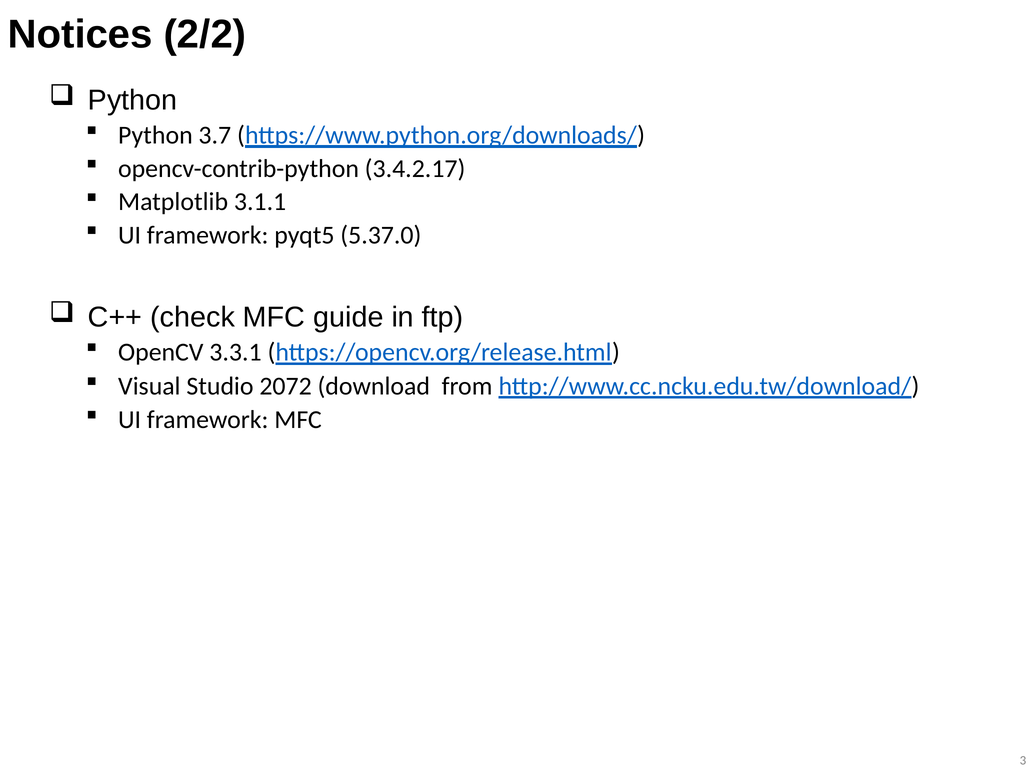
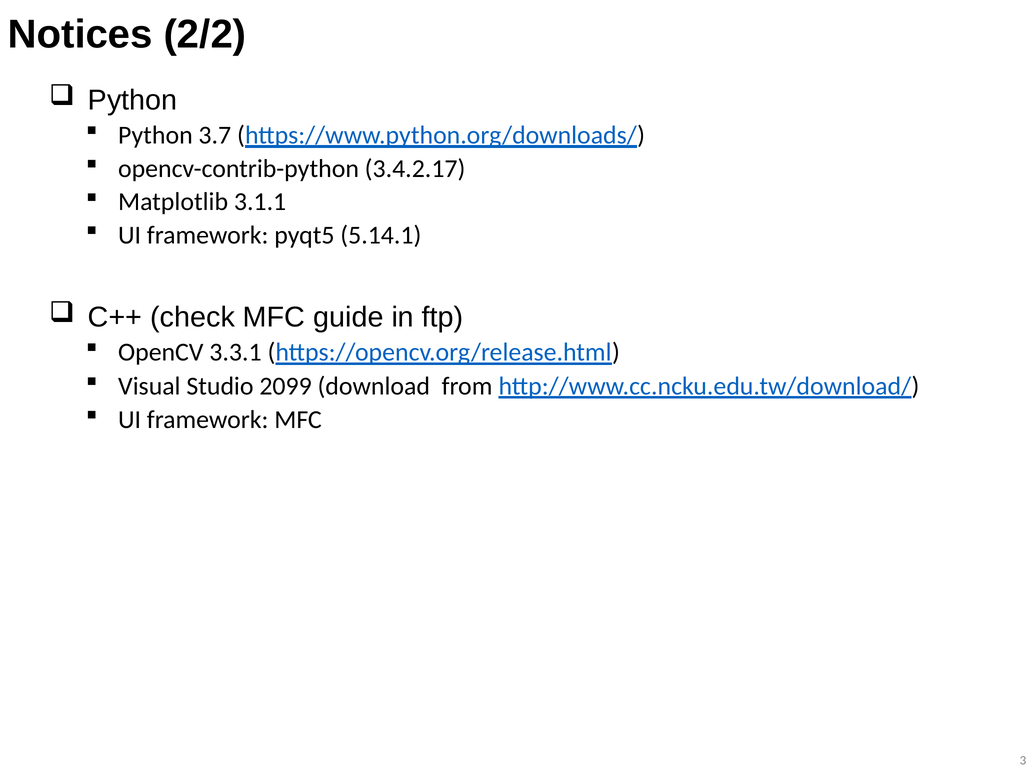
5.37.0: 5.37.0 -> 5.14.1 (381, 235)
2072: 2072 -> 2099 (286, 386)
